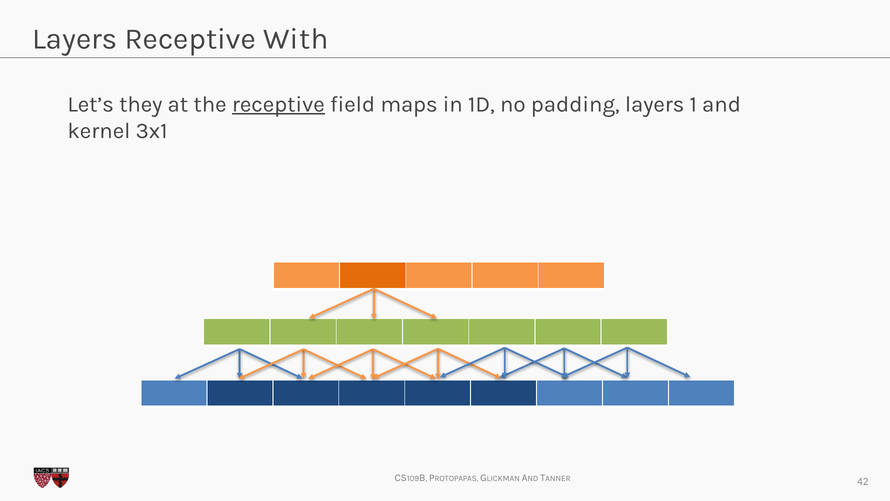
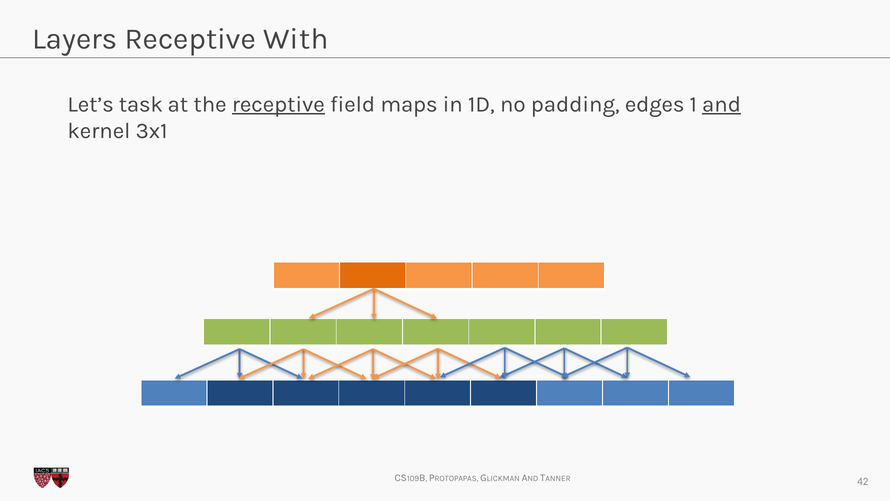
they: they -> task (141, 104)
padding layers: layers -> edges (655, 104)
and underline: none -> present (722, 104)
